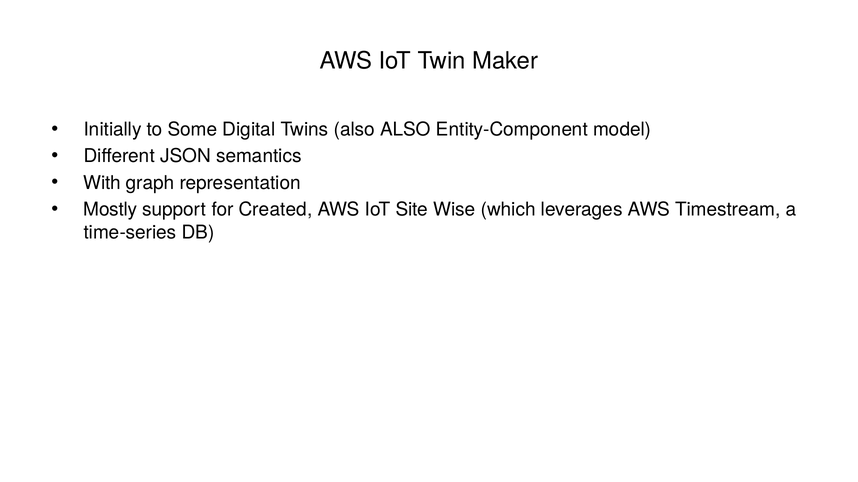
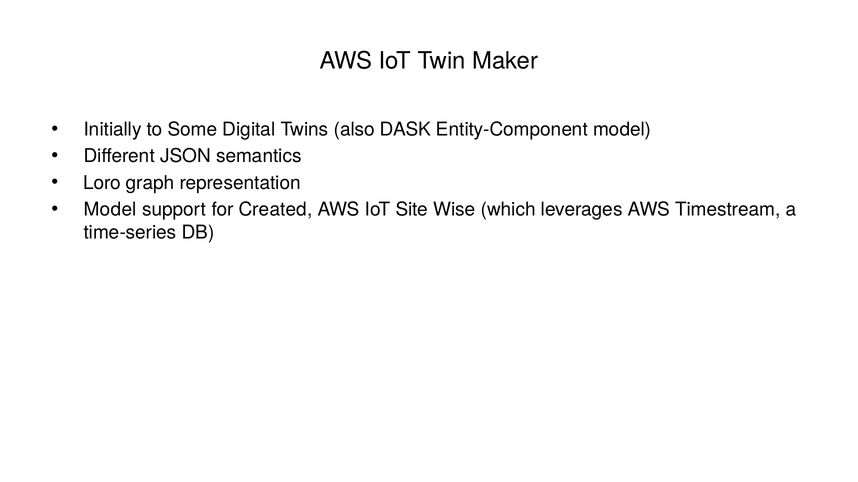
also ALSO: ALSO -> DASK (406, 130)
With: With -> Loro (102, 183)
Mostly: Mostly -> Model (110, 210)
